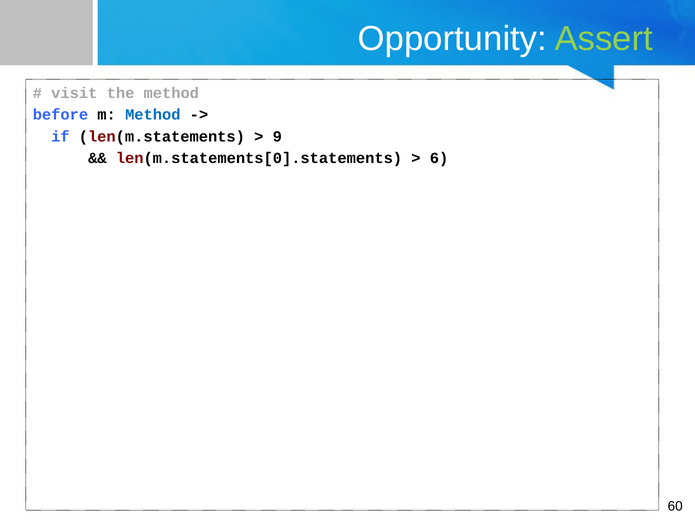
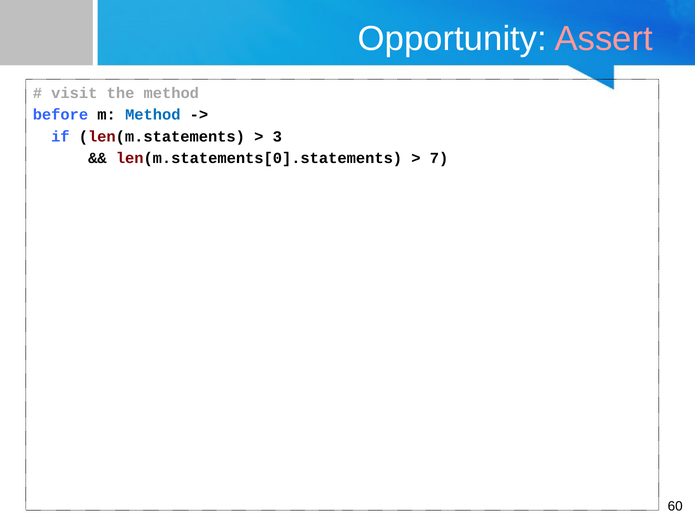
Assert colour: light green -> pink (604, 39)
9: 9 -> 3 (277, 137)
6: 6 -> 7 (439, 158)
